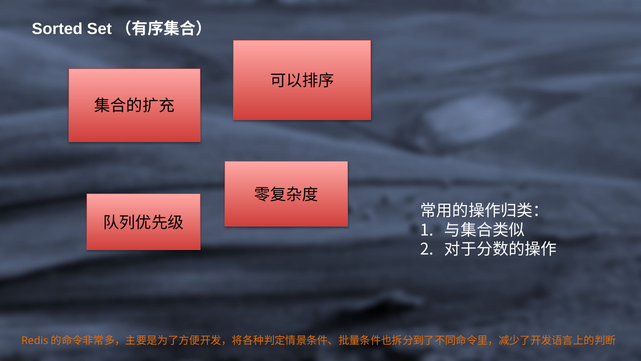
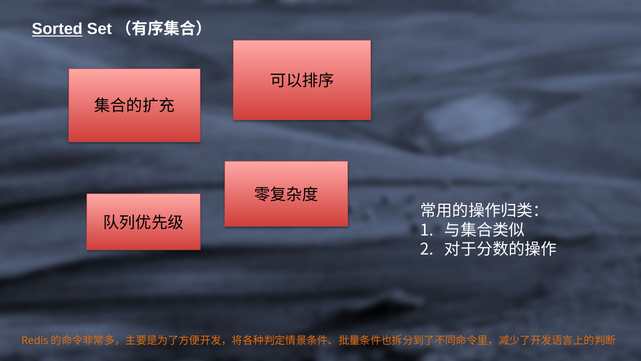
Sorted underline: none -> present (57, 29)
